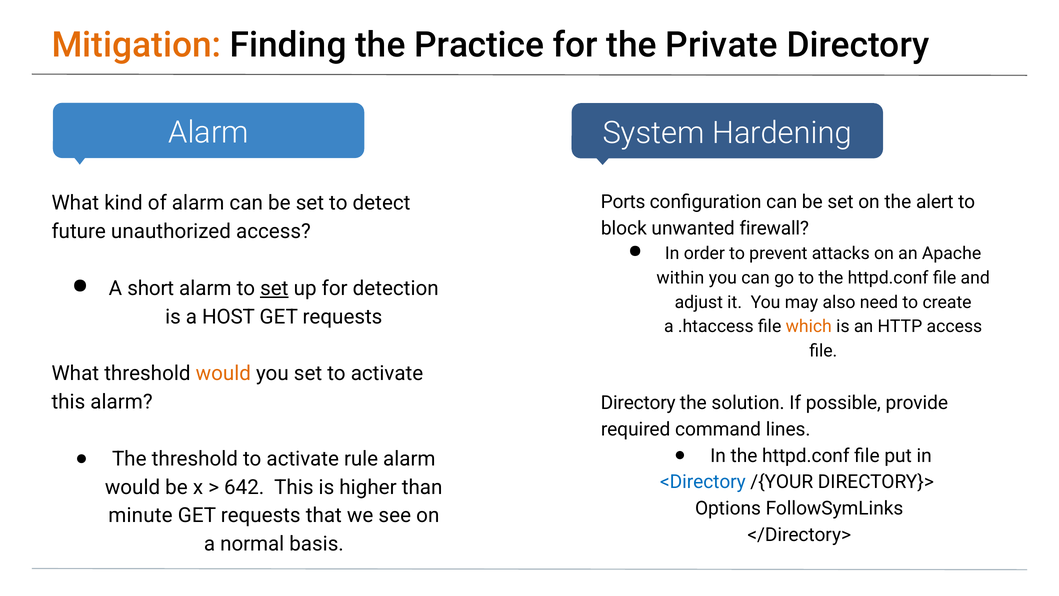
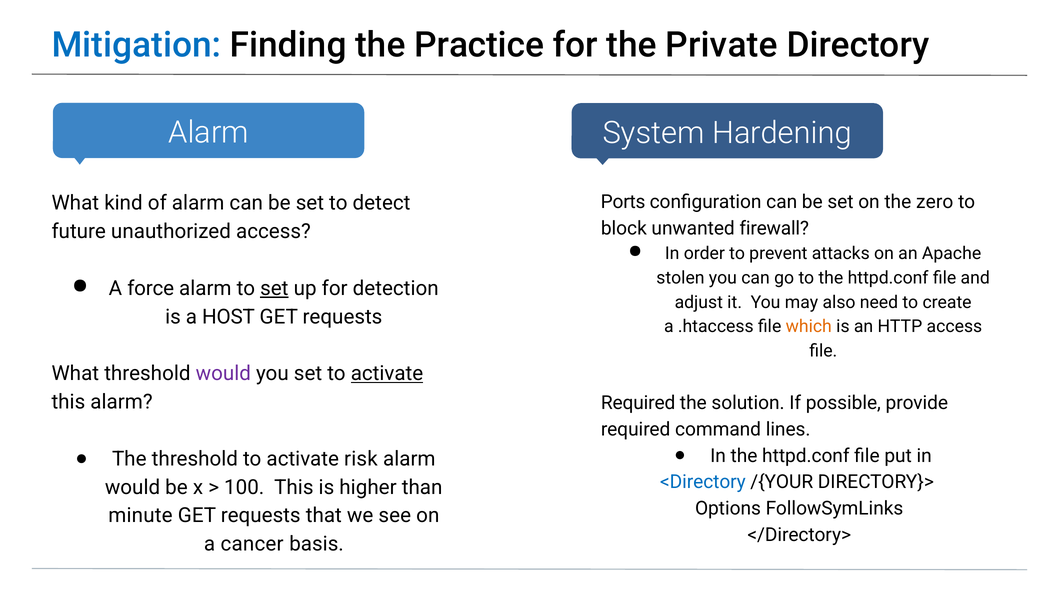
Mitigation colour: orange -> blue (136, 45)
alert: alert -> zero (935, 202)
within: within -> stolen (680, 278)
short: short -> force (151, 288)
would colour: orange -> purple (223, 373)
activate underline: none -> present (387, 373)
Directory: Directory -> Required (638, 403)
rule: rule -> risk (361, 459)
642: 642 -> 100 (244, 487)
normal: normal -> cancer (252, 544)
